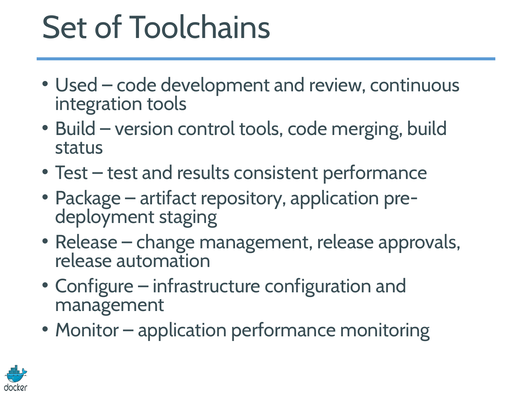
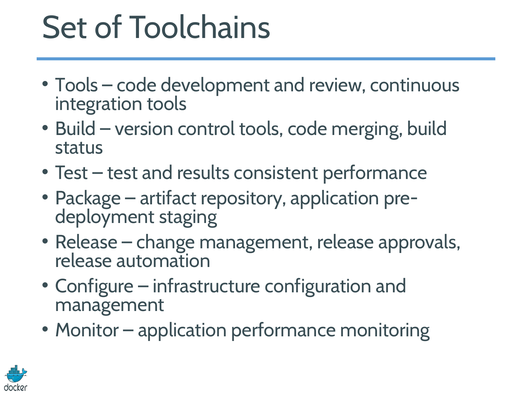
Used: Used -> Tools (77, 85)
